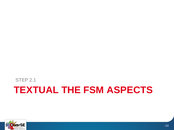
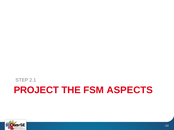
TEXTUAL: TEXTUAL -> PROJECT (36, 90)
